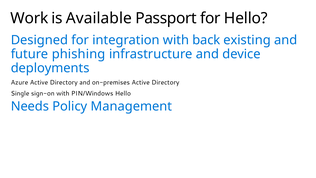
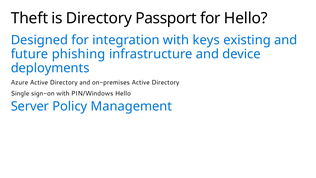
Work: Work -> Theft (29, 18)
is Available: Available -> Directory (99, 18)
back: back -> keys (206, 40)
Needs: Needs -> Server (30, 106)
